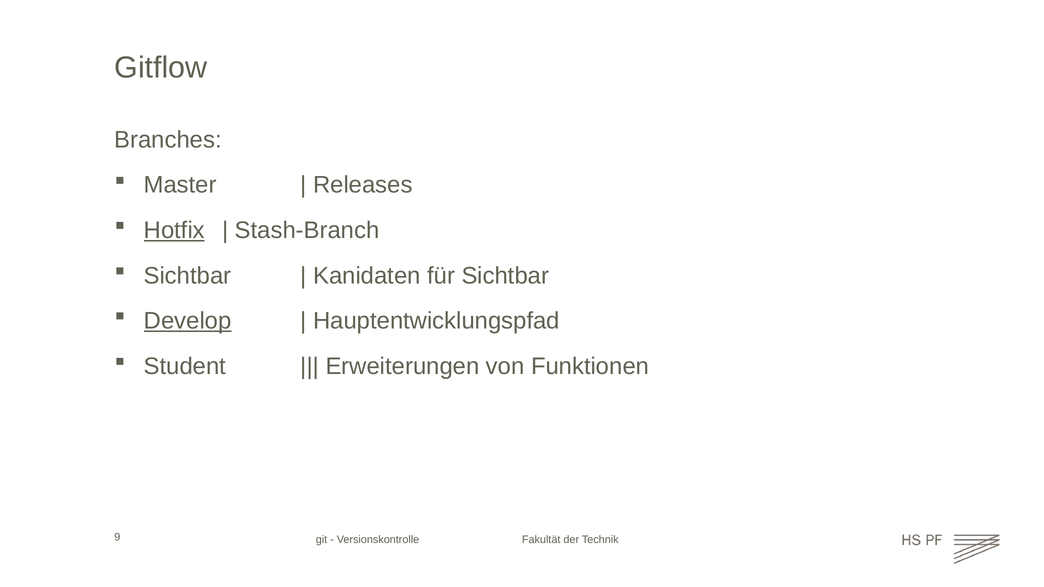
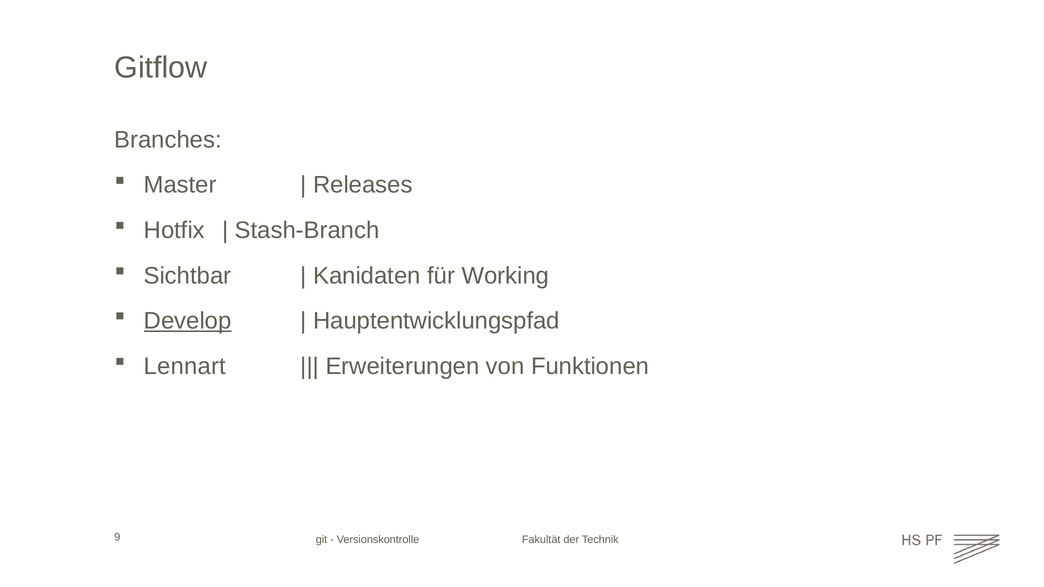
Hotfix underline: present -> none (174, 230)
für Sichtbar: Sichtbar -> Working (505, 276)
Student: Student -> Lennart (185, 366)
